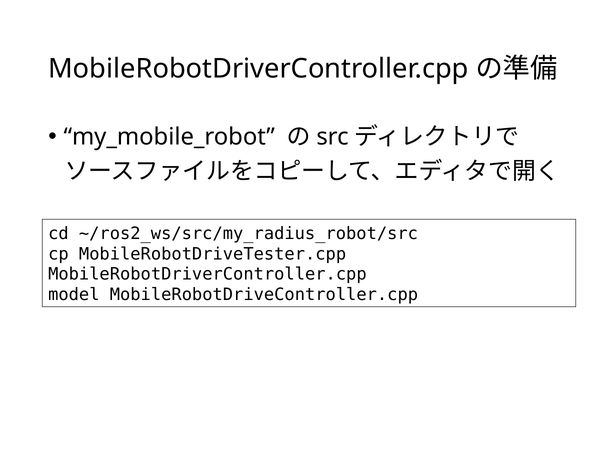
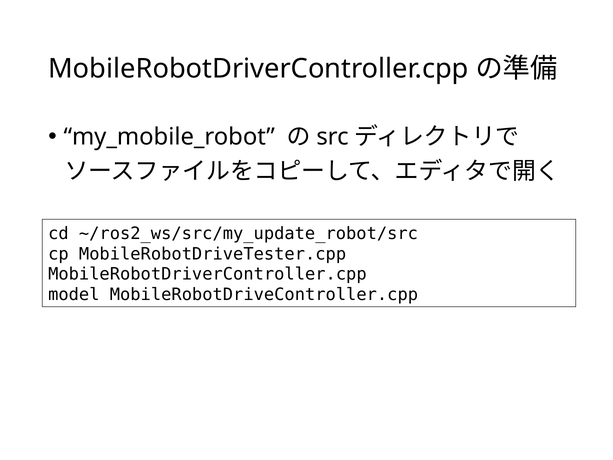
~/ros2_ws/src/my_radius_robot/src: ~/ros2_ws/src/my_radius_robot/src -> ~/ros2_ws/src/my_update_robot/src (248, 233)
